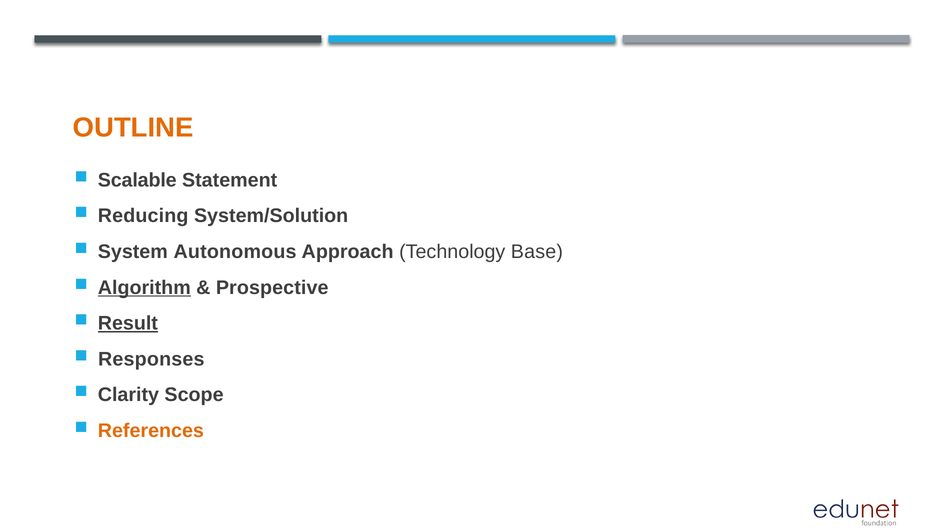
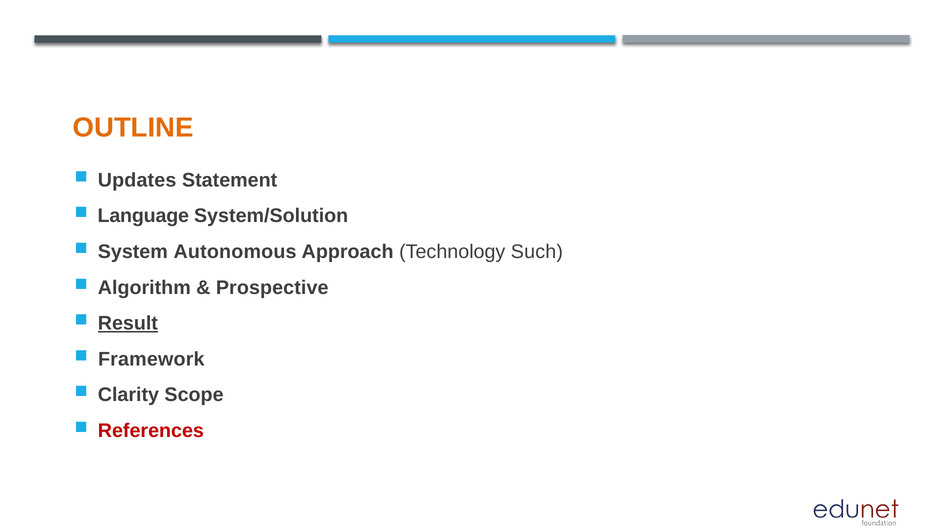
Scalable: Scalable -> Updates (137, 180)
Reducing: Reducing -> Language (143, 216)
Base: Base -> Such (537, 252)
Algorithm underline: present -> none (144, 288)
Responses: Responses -> Framework (151, 359)
References colour: orange -> red (151, 431)
